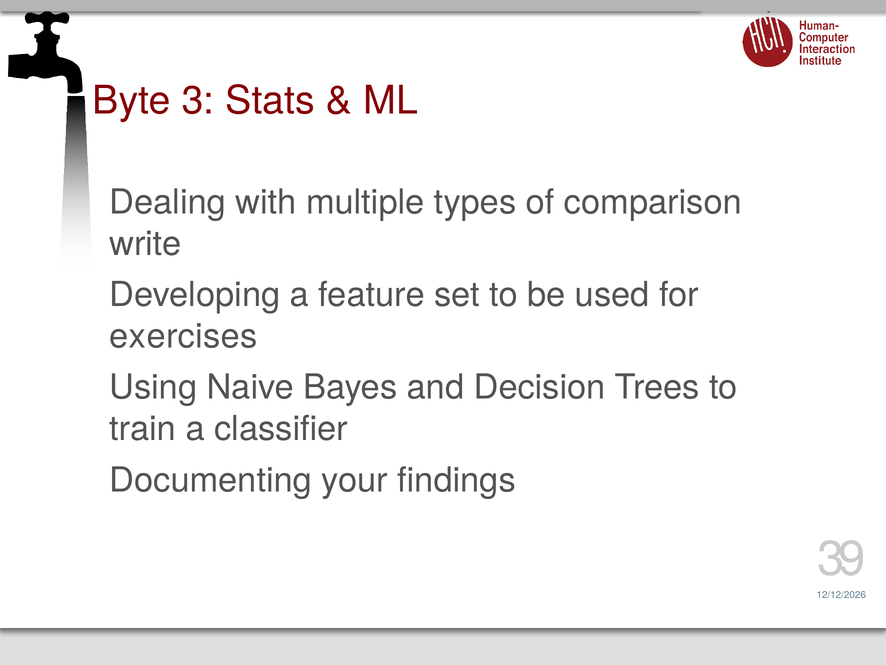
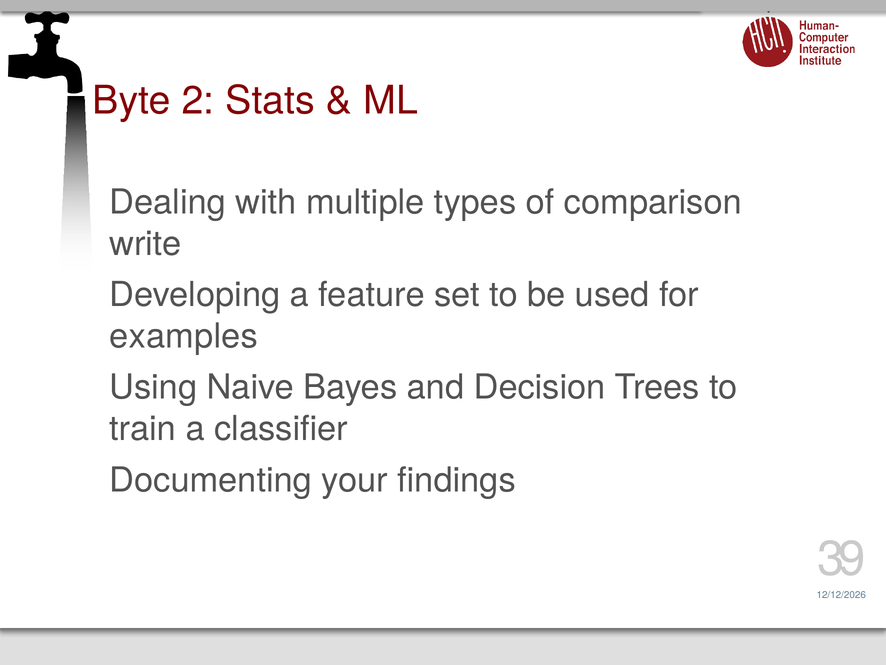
3: 3 -> 2 (198, 101)
exercises: exercises -> examples (184, 336)
